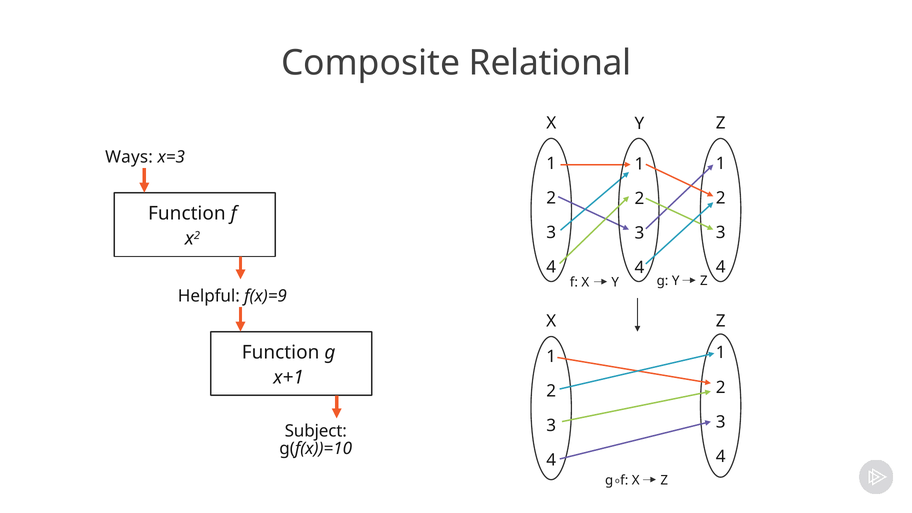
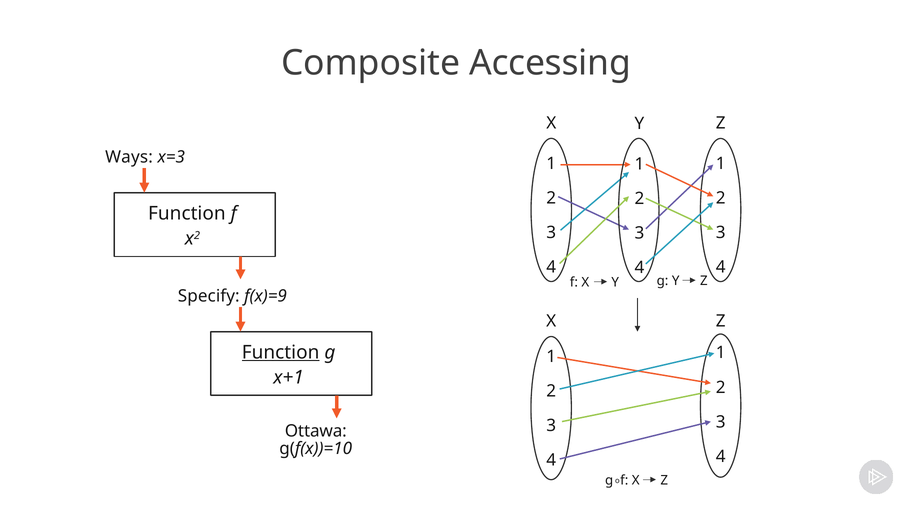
Relational: Relational -> Accessing (550, 63)
Helpful: Helpful -> Specify (209, 296)
Function underline: none -> present (281, 352)
Subject: Subject -> Ottawa (316, 431)
